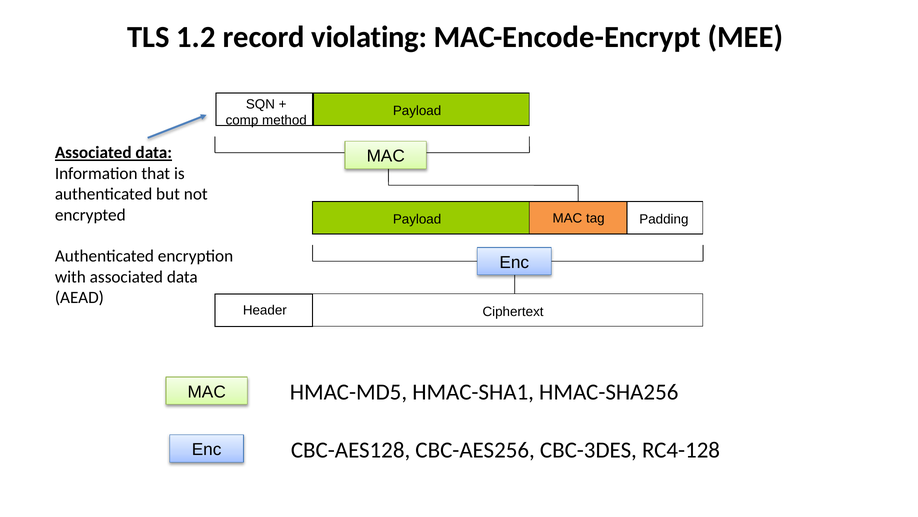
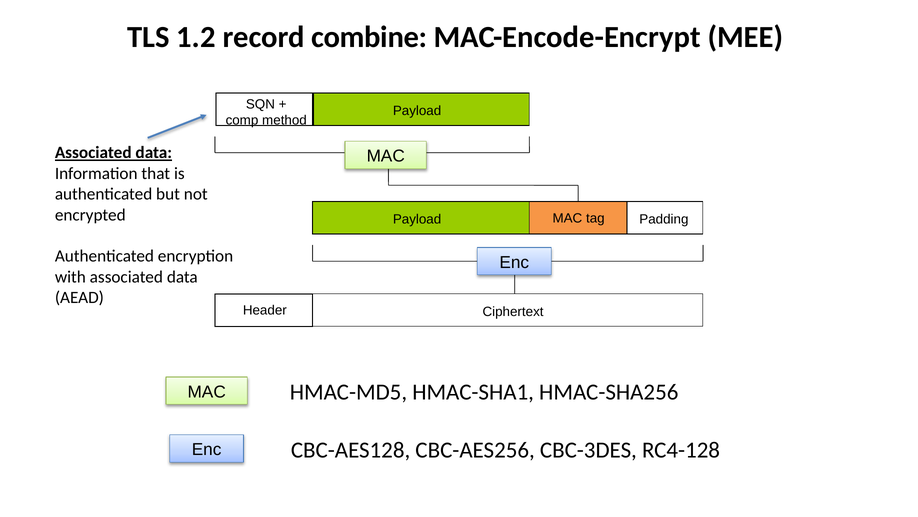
violating: violating -> combine (369, 37)
